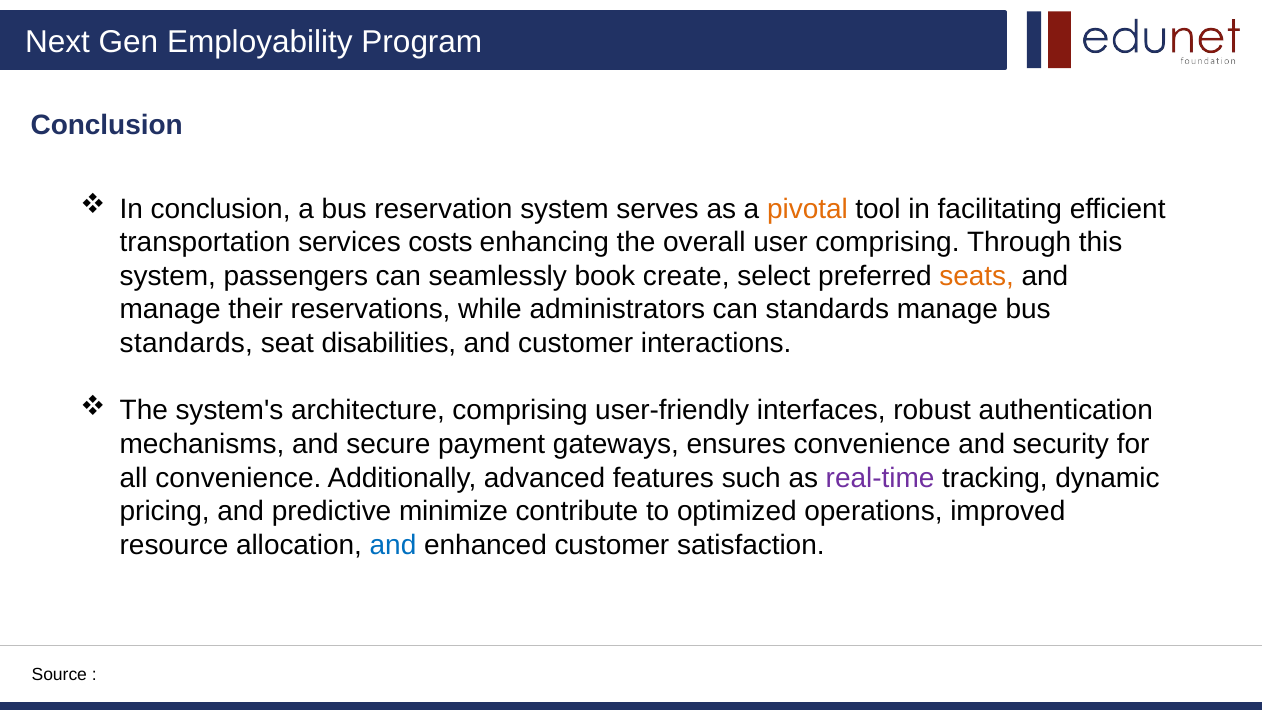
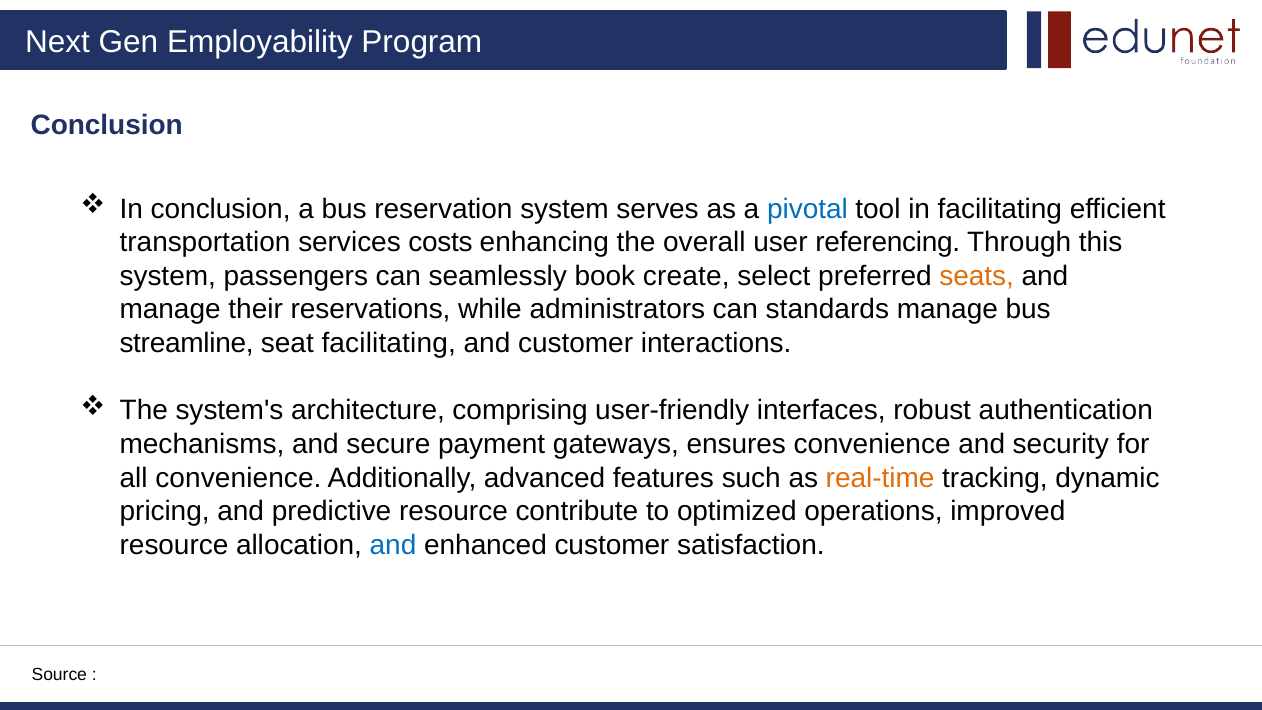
pivotal colour: orange -> blue (807, 209)
user comprising: comprising -> referencing (888, 242)
standards: standards -> streamline (187, 343)
seat disabilities: disabilities -> facilitating (389, 343)
real-time colour: purple -> orange (880, 478)
predictive minimize: minimize -> resource (453, 512)
